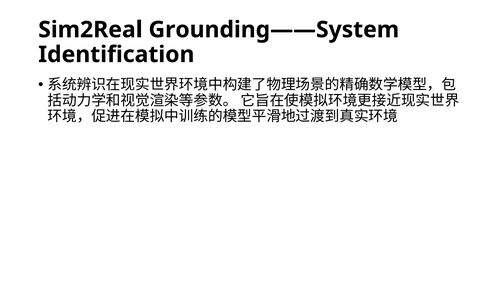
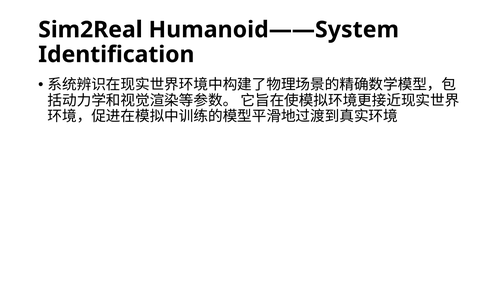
Grounding——System: Grounding——System -> Humanoid——System (274, 30)
